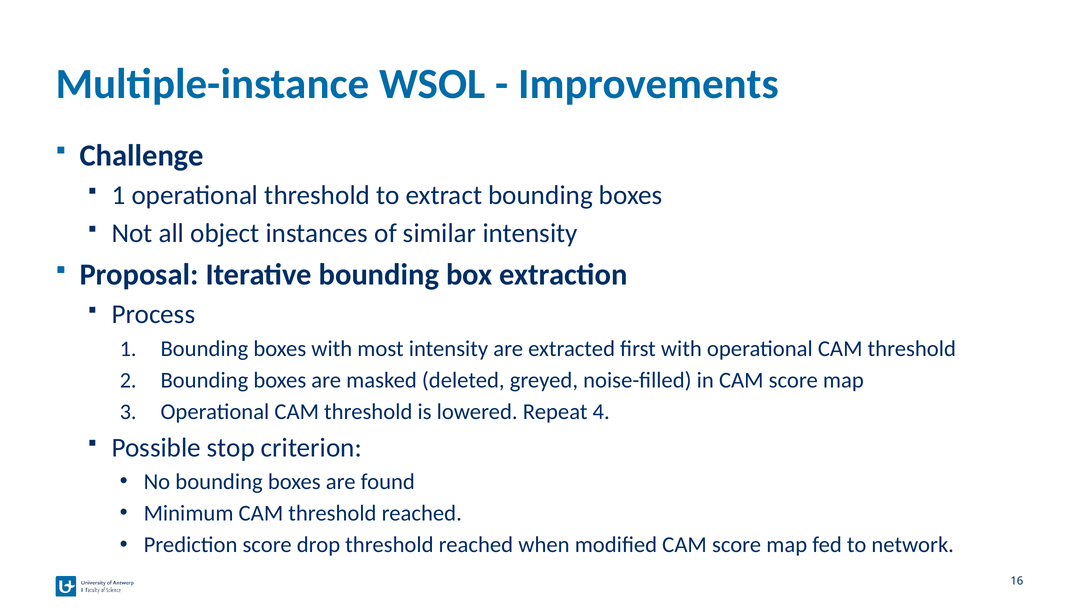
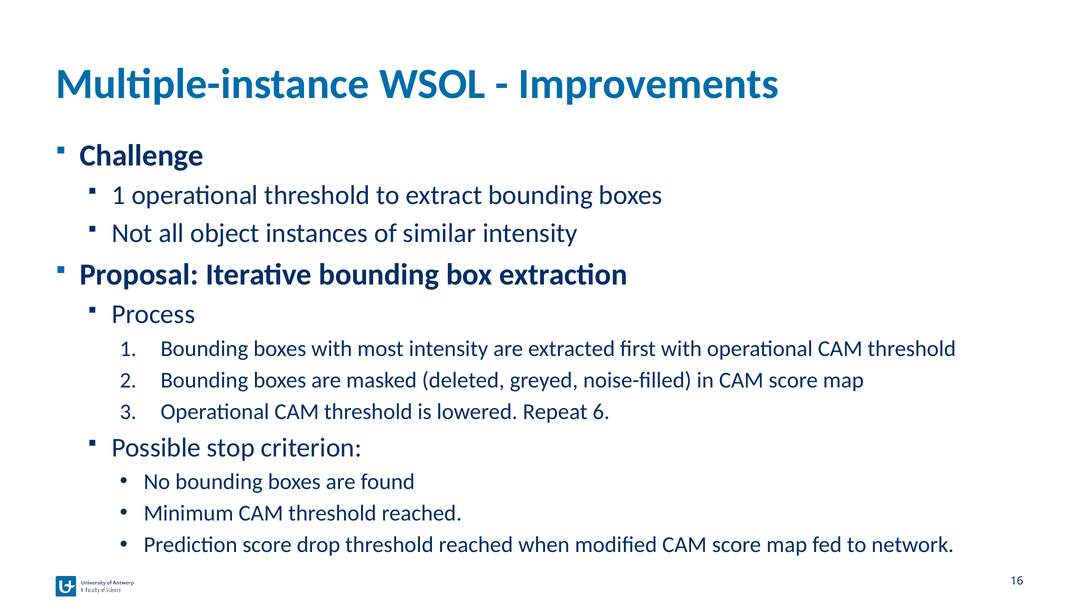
4: 4 -> 6 (601, 412)
